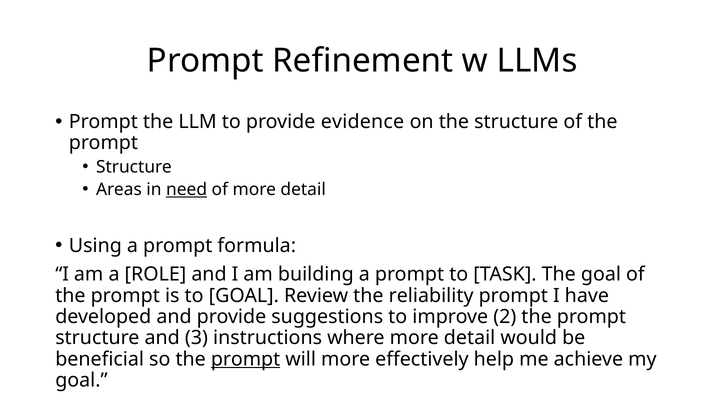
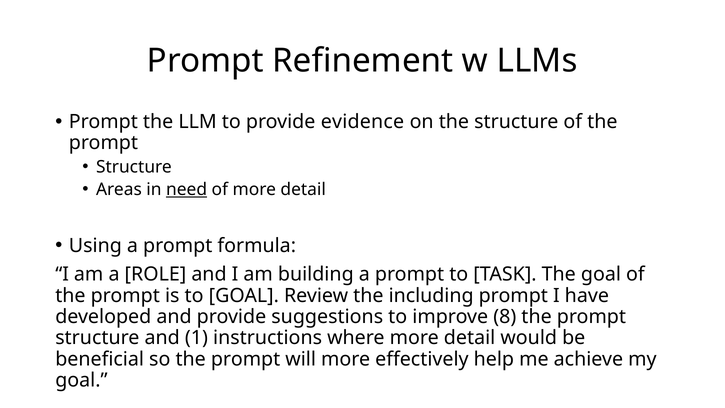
reliability: reliability -> including (431, 295)
2: 2 -> 8 (505, 317)
3: 3 -> 1 (196, 338)
prompt underline: present -> none (246, 359)
